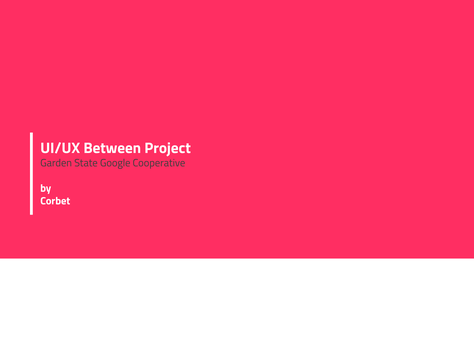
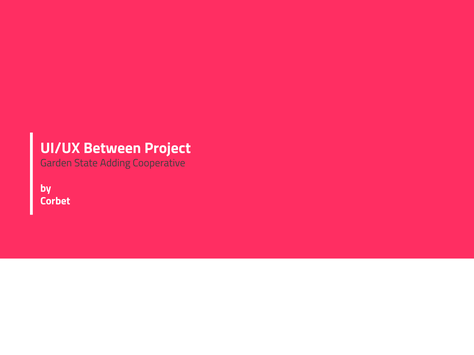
Google: Google -> Adding (115, 163)
